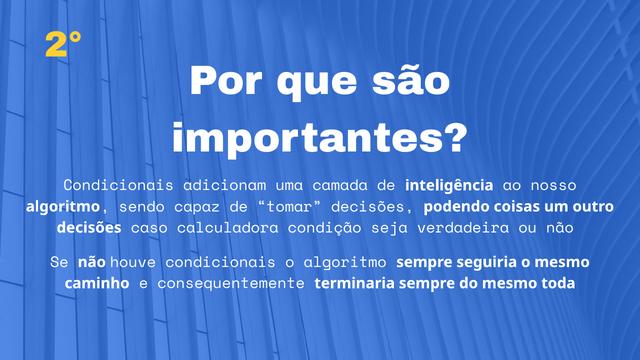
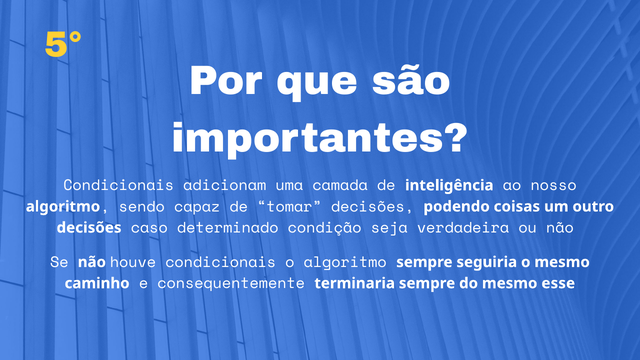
2°: 2° -> 5° (63, 45)
calculadora: calculadora -> determinado (228, 228)
toda: toda -> esse (558, 283)
